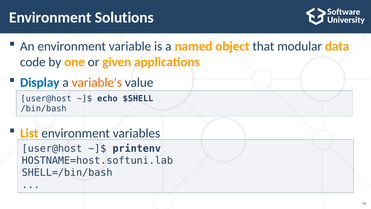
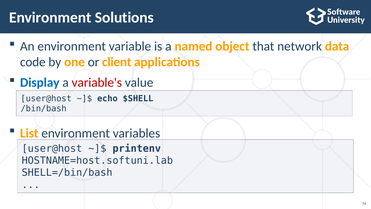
modular: modular -> network (300, 46)
given: given -> client (117, 62)
variable's colour: orange -> red (97, 82)
